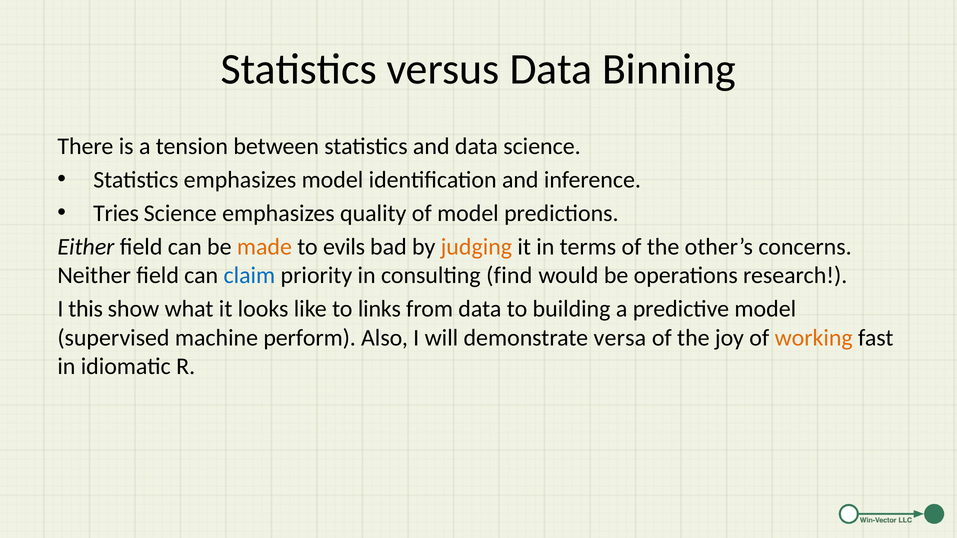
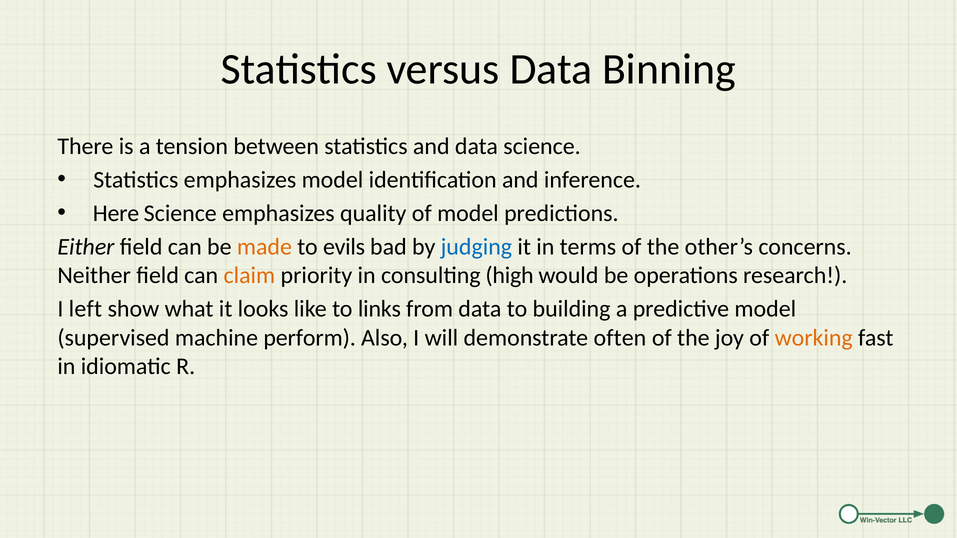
Tries: Tries -> Here (116, 213)
judging colour: orange -> blue (476, 247)
claim colour: blue -> orange (249, 276)
find: find -> high (510, 276)
this: this -> left (85, 309)
versa: versa -> often (620, 338)
